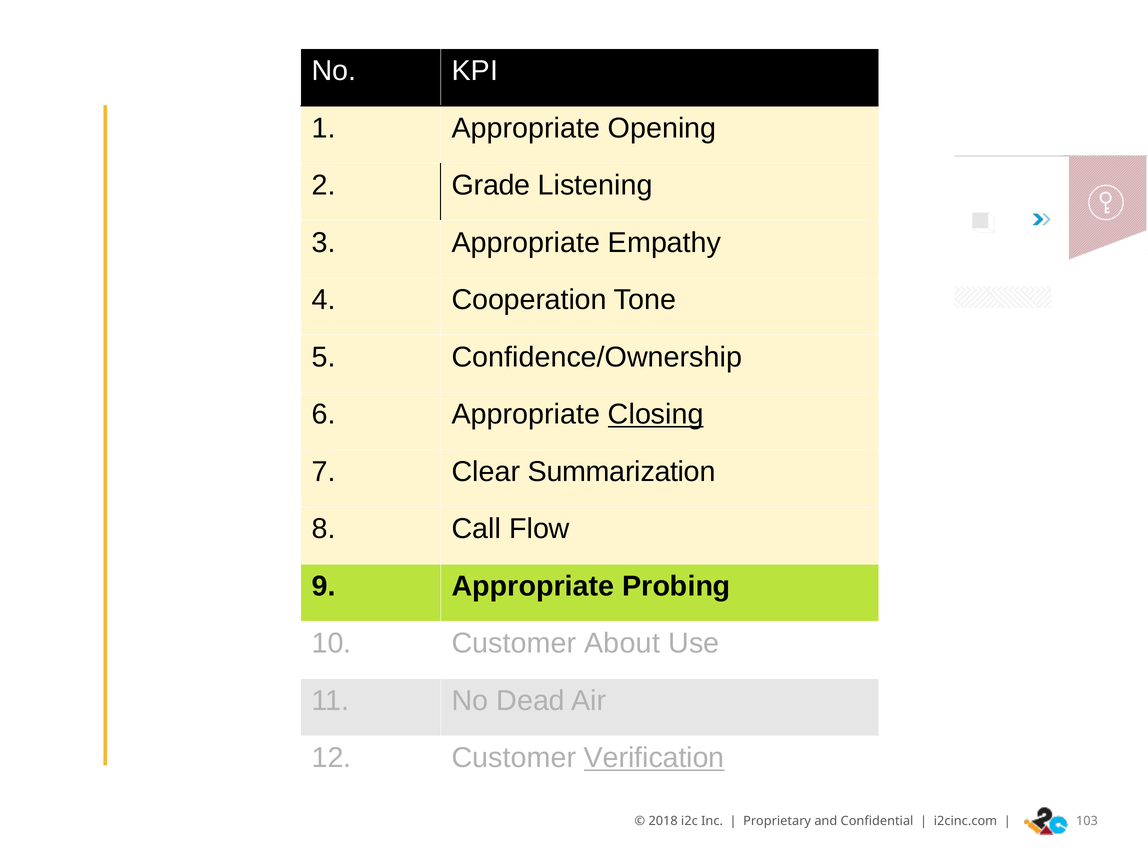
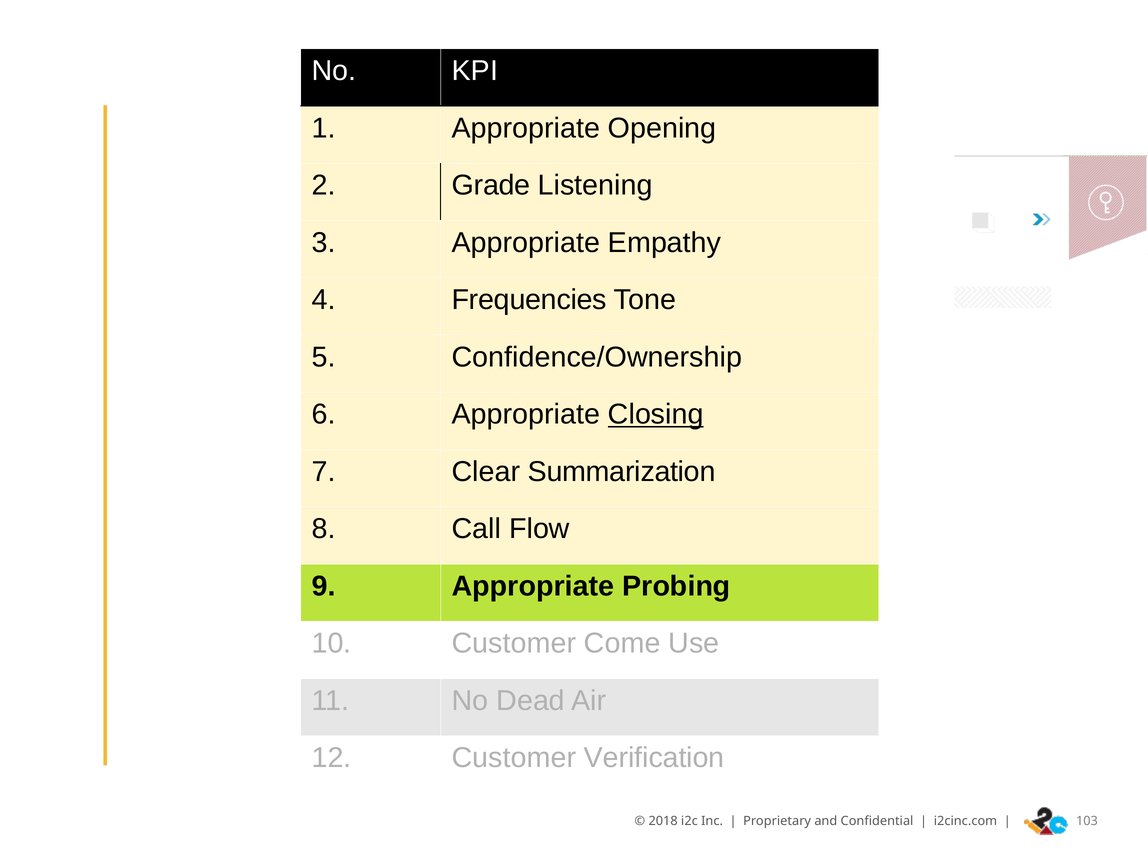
Cooperation: Cooperation -> Frequencies (529, 300)
About: About -> Come (622, 643)
Verification underline: present -> none (654, 758)
